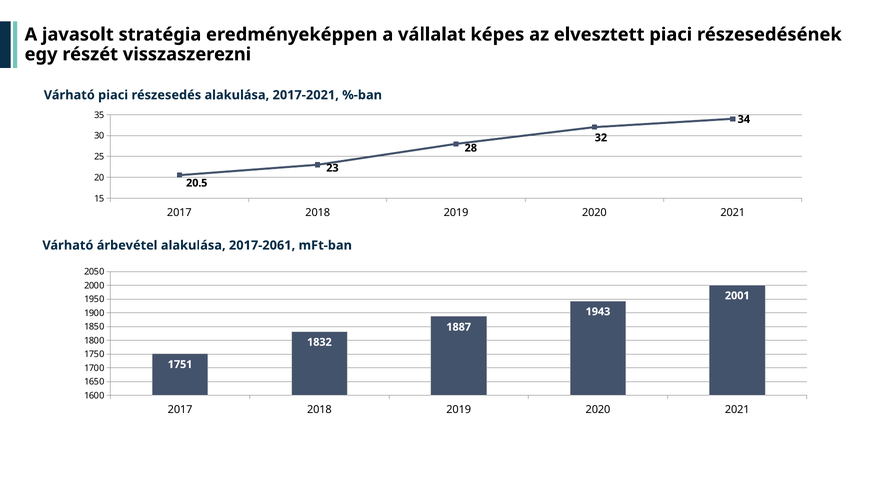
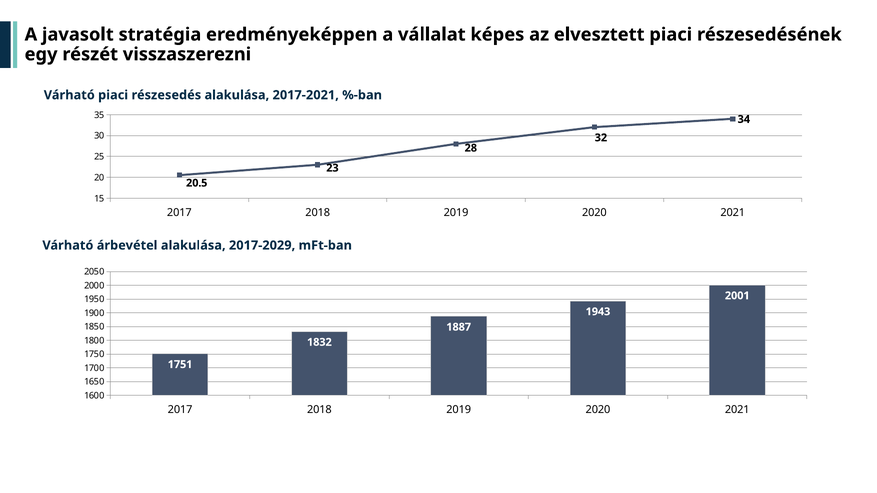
2017-2061: 2017-2061 -> 2017-2029 (262, 246)
